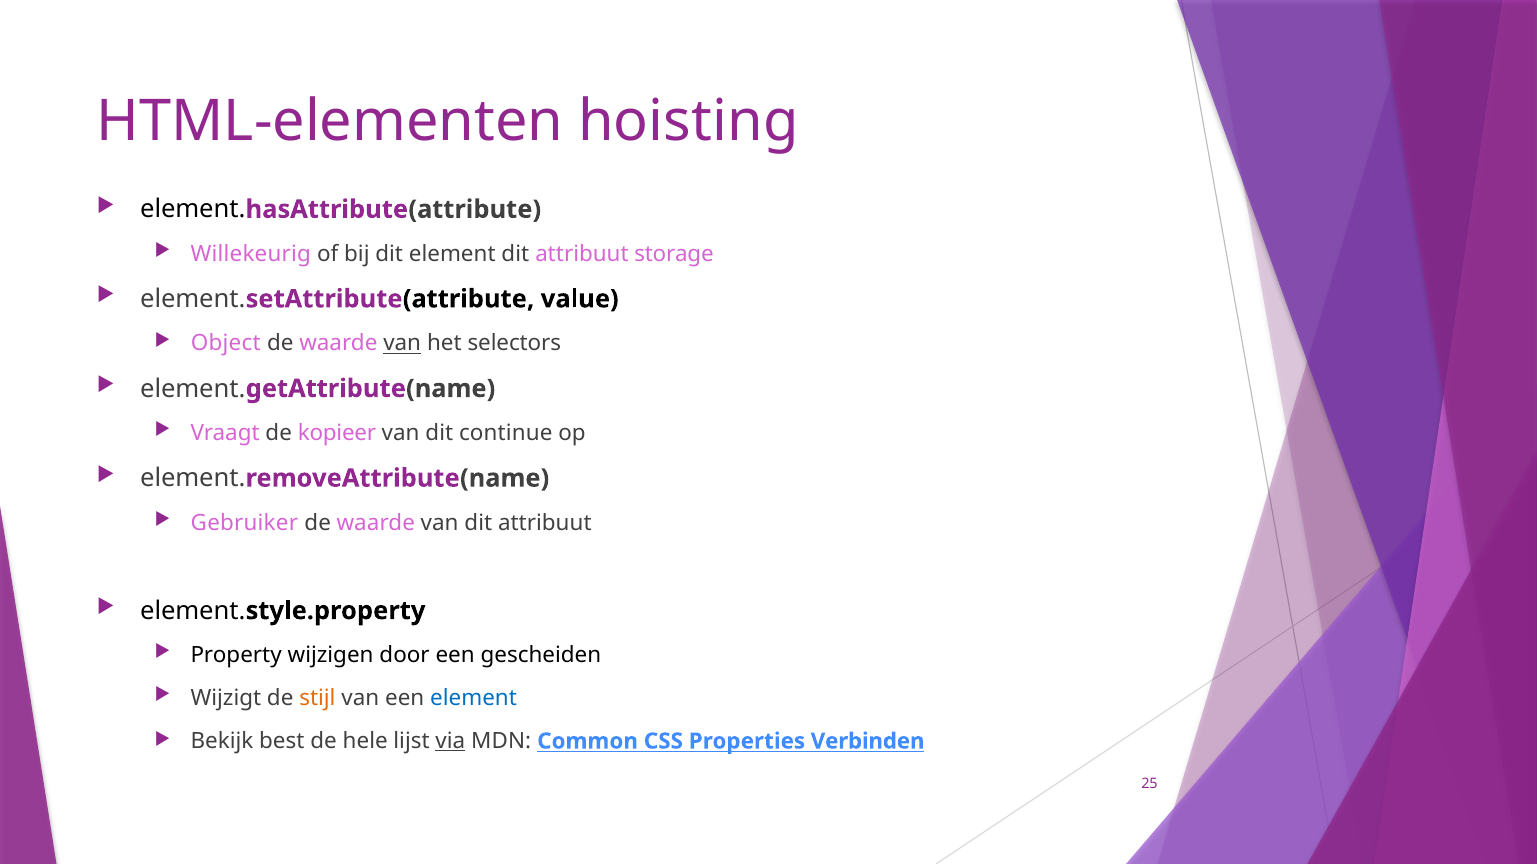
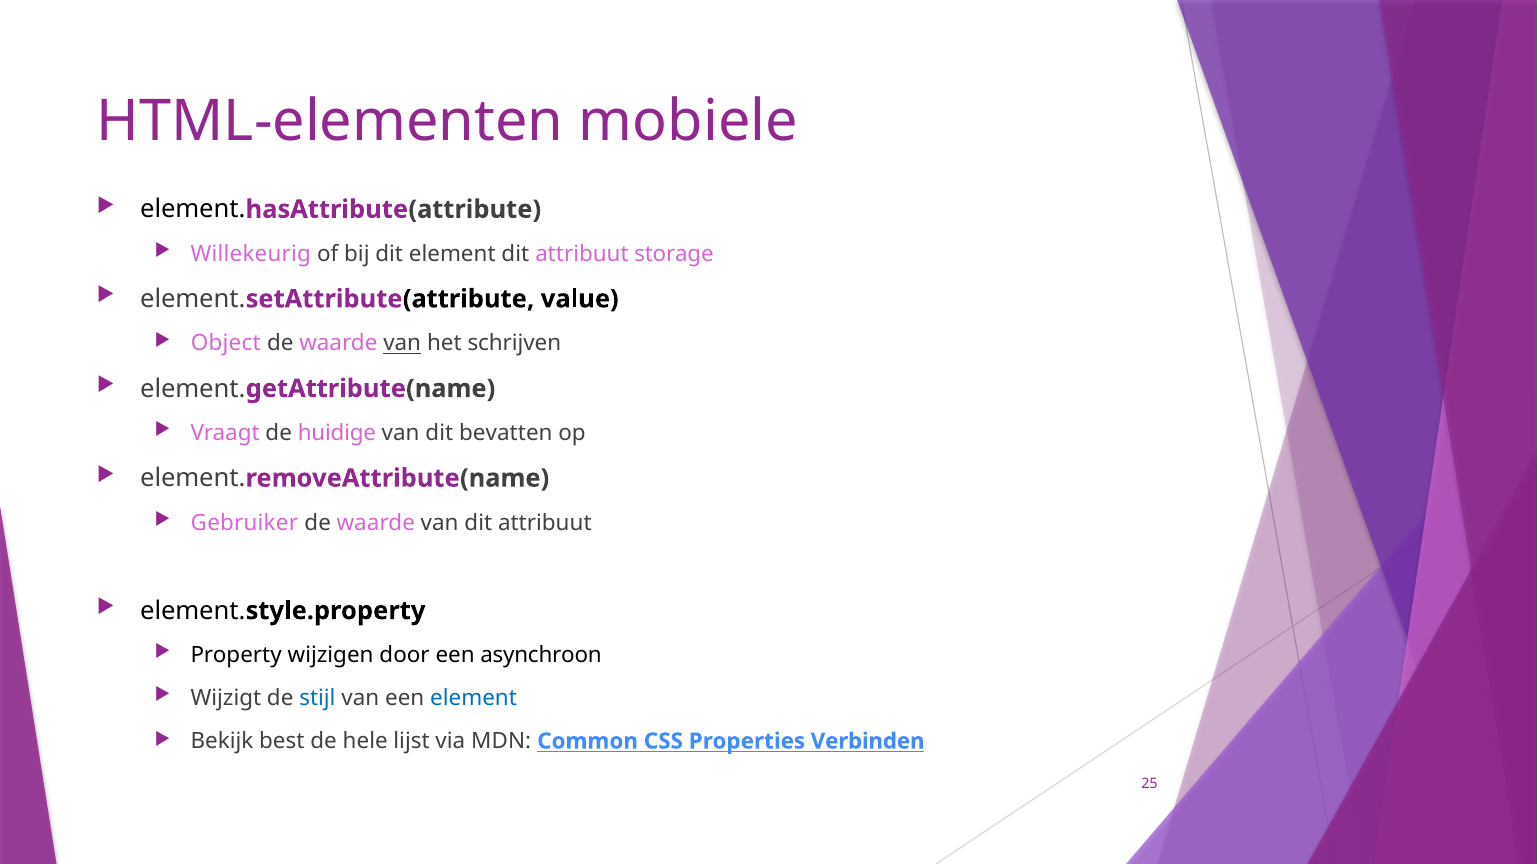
hoisting: hoisting -> mobiele (688, 121)
selectors: selectors -> schrijven (514, 344)
kopieer: kopieer -> huidige (337, 433)
continue: continue -> bevatten (506, 433)
gescheiden: gescheiden -> asynchroon (541, 656)
stijl colour: orange -> blue (317, 699)
via underline: present -> none (450, 742)
